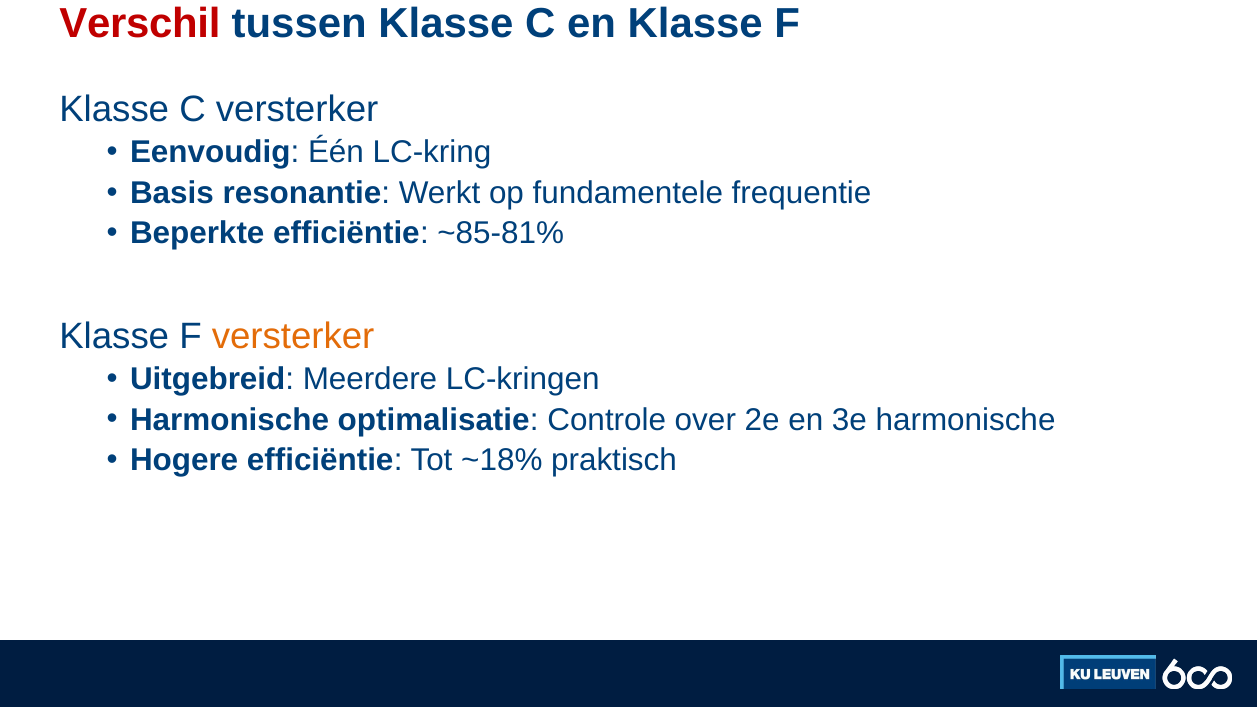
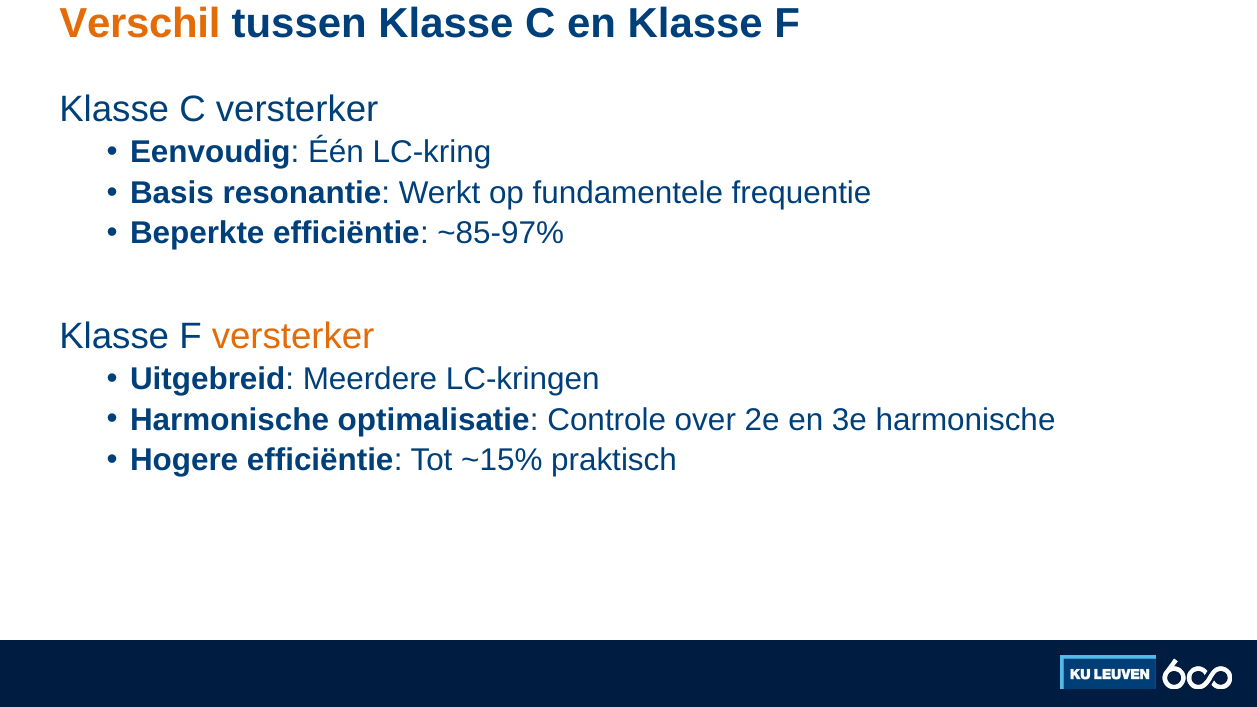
Verschil colour: red -> orange (140, 24)
~85-81%: ~85-81% -> ~85-97% (501, 233)
~18%: ~18% -> ~15% (502, 460)
